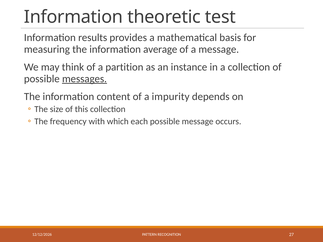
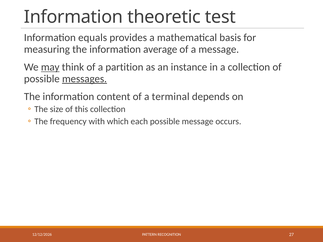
results: results -> equals (93, 38)
may underline: none -> present (50, 67)
impurity: impurity -> terminal (171, 97)
